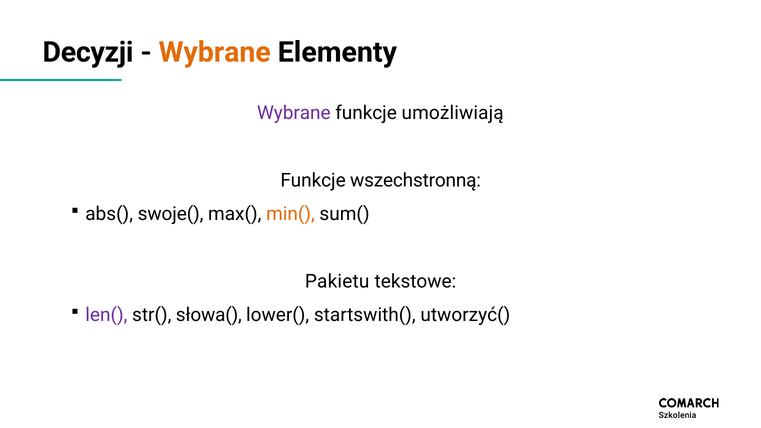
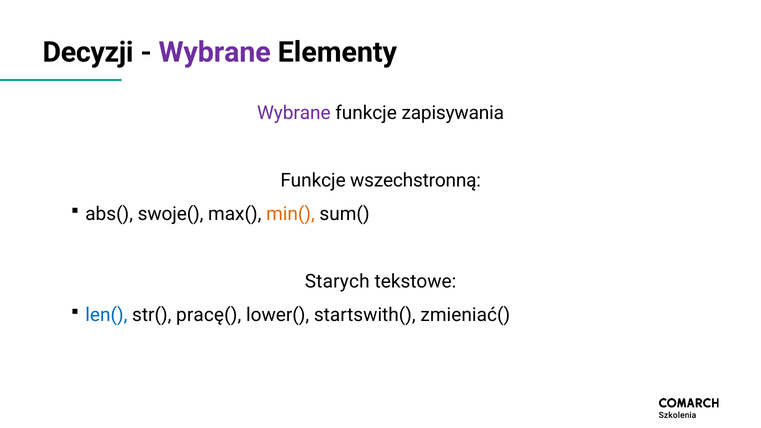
Wybrane colour: orange -> purple (215, 52)
umożliwiają: umożliwiają -> zapisywania (453, 113)
Pakietu: Pakietu -> Starych (337, 281)
len( colour: purple -> blue (106, 315)
słowa(: słowa( -> pracę( (209, 315)
utworzyć(: utworzyć( -> zmieniać( (465, 315)
